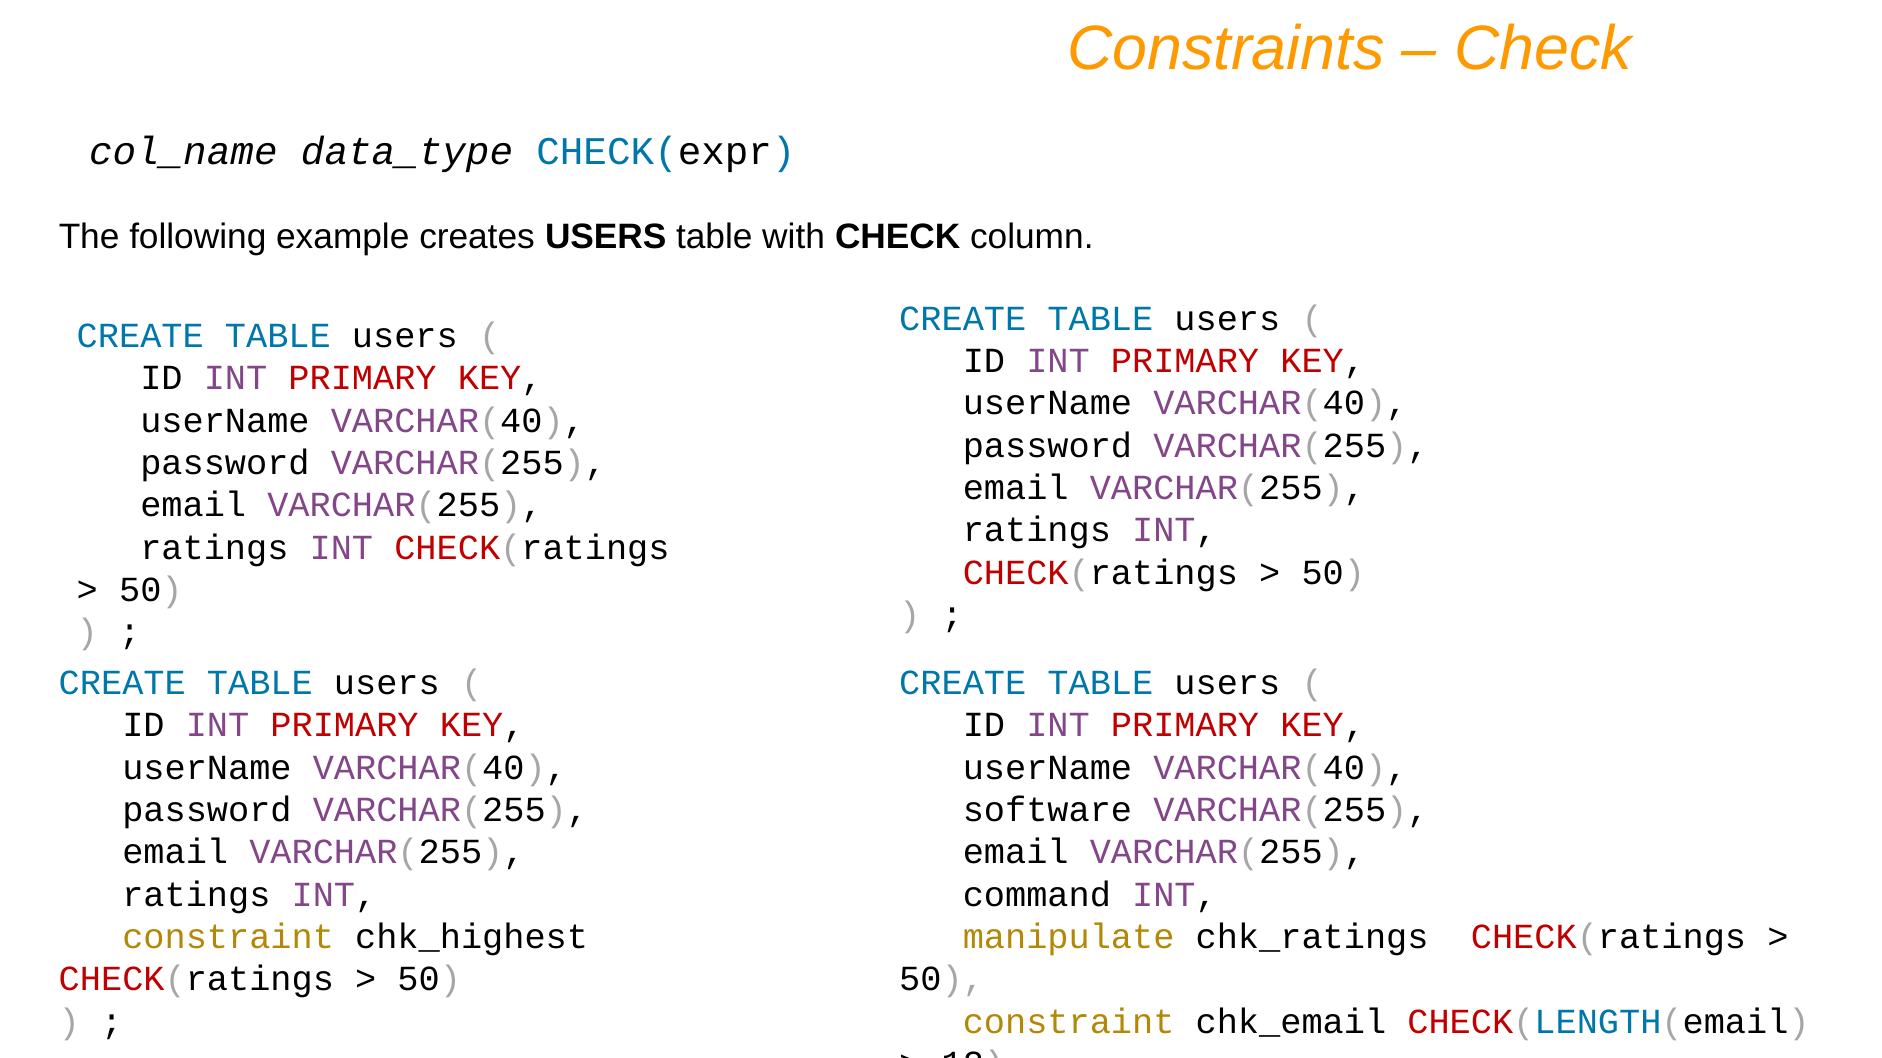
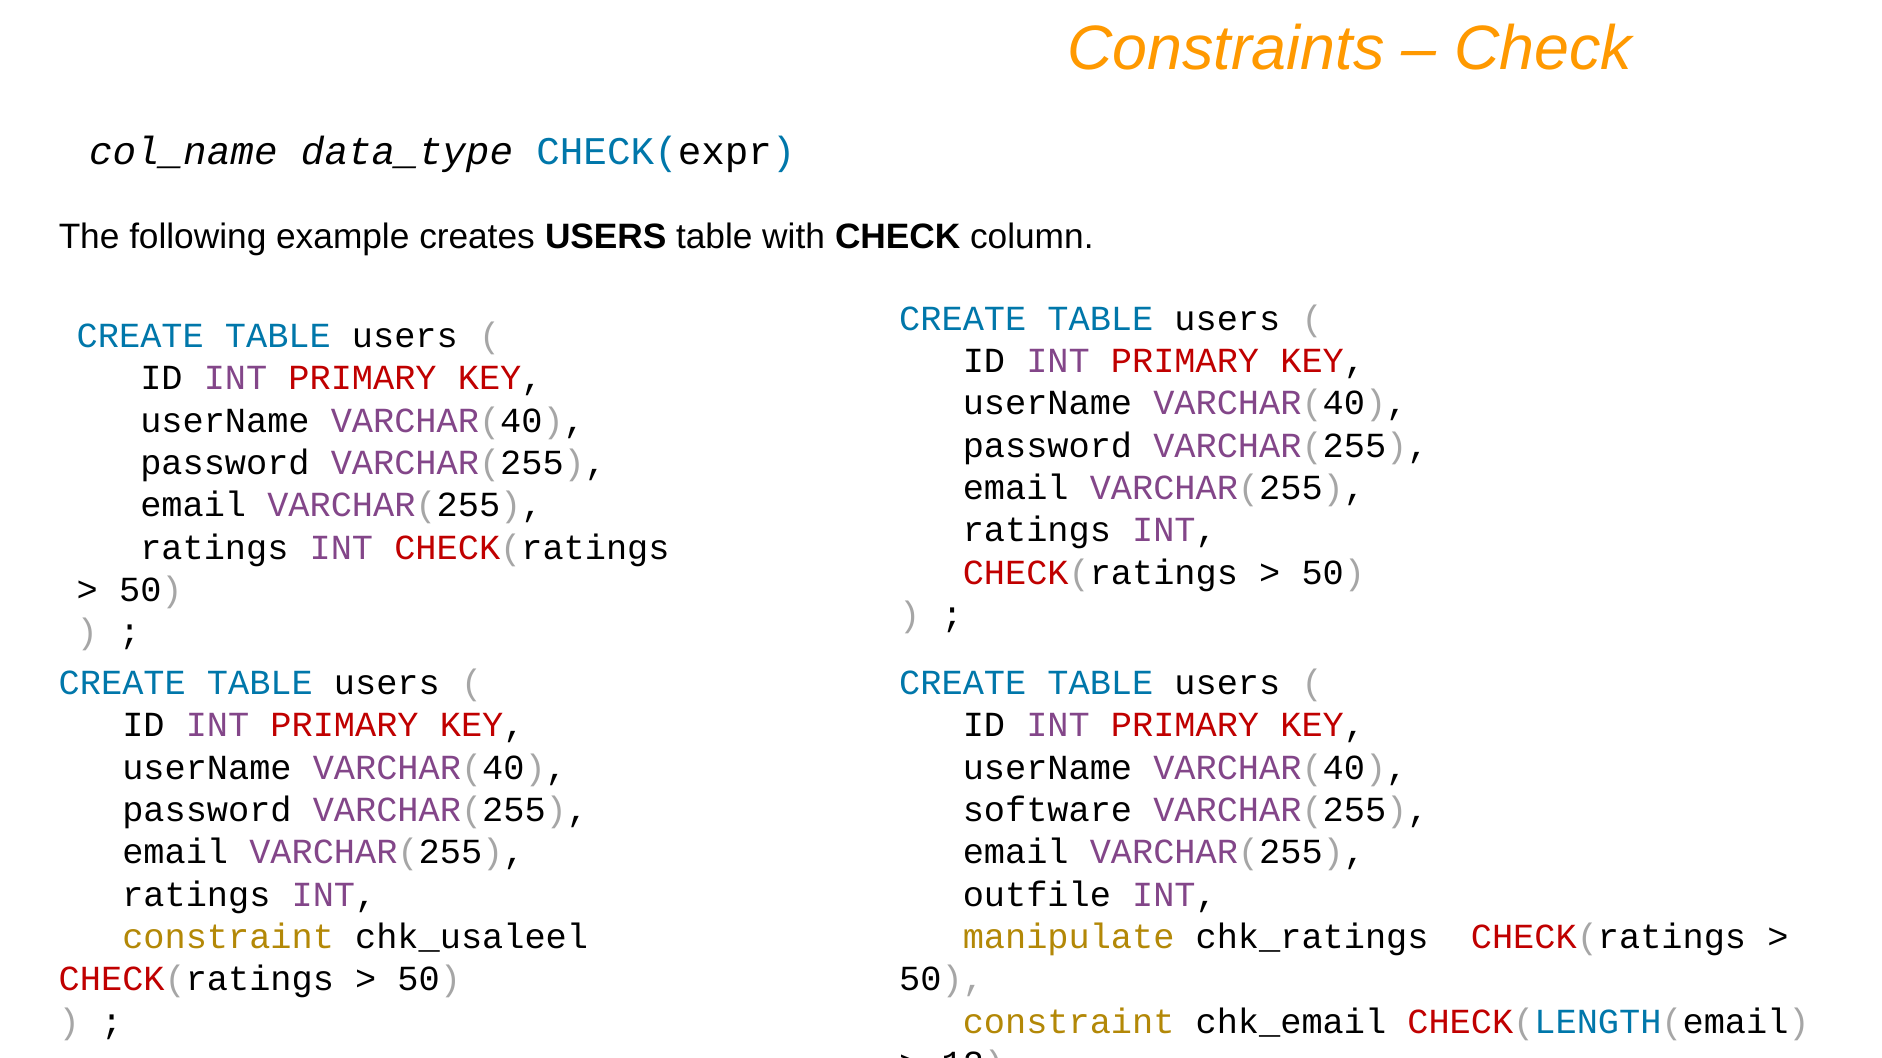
command: command -> outfile (1037, 895)
chk_highest: chk_highest -> chk_usaleel (472, 937)
